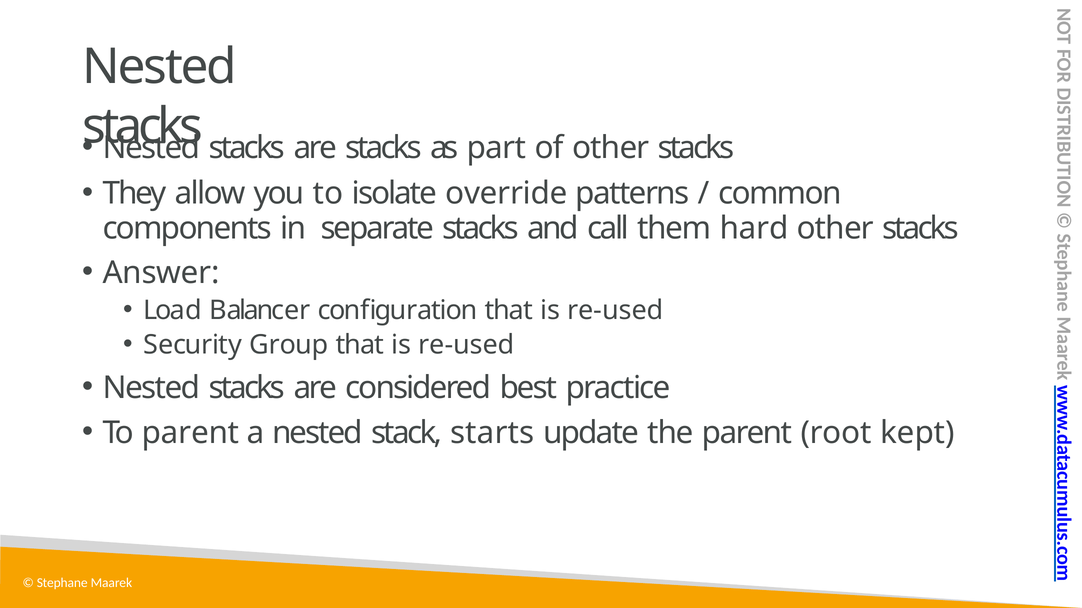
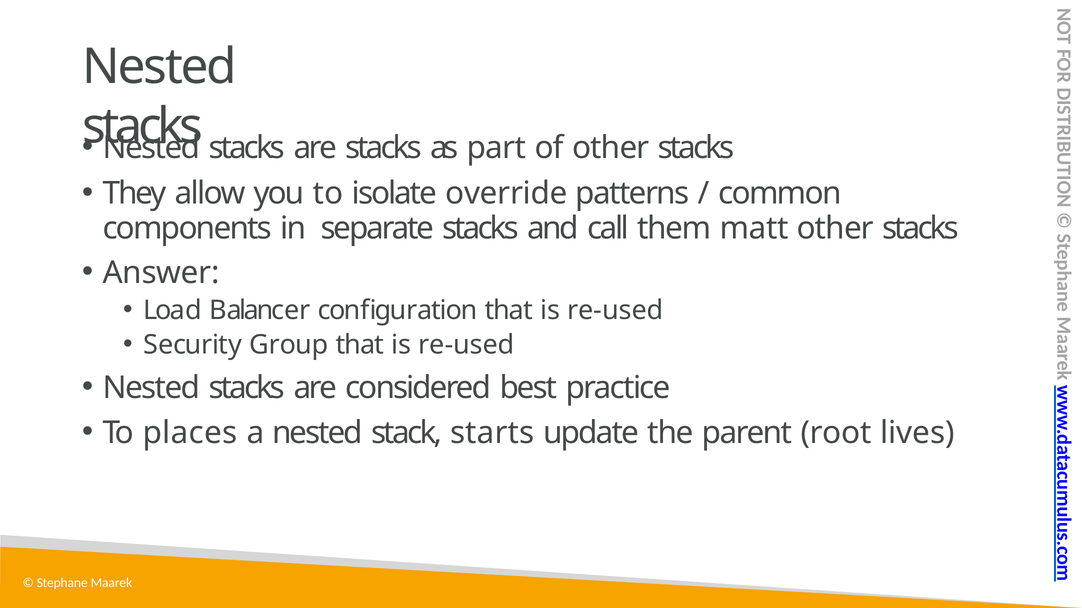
hard: hard -> matt (754, 229)
To parent: parent -> places (190, 433)
kept: kept -> lives (917, 433)
